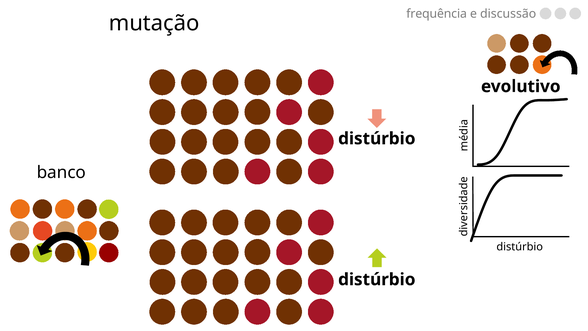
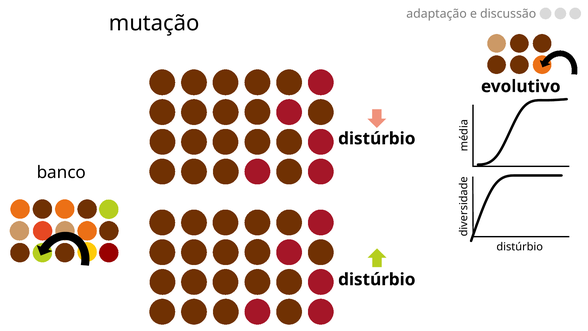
frequência: frequência -> adaptação (437, 14)
